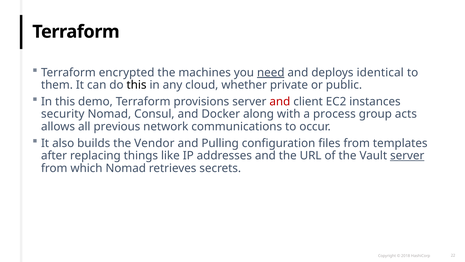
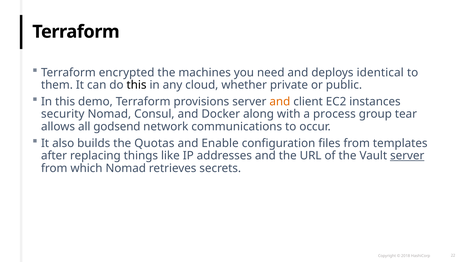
need underline: present -> none (271, 72)
and colour: red -> orange (280, 101)
acts: acts -> tear (406, 114)
previous: previous -> godsend (117, 126)
Vendor: Vendor -> Quotas (154, 143)
Pulling: Pulling -> Enable (220, 143)
